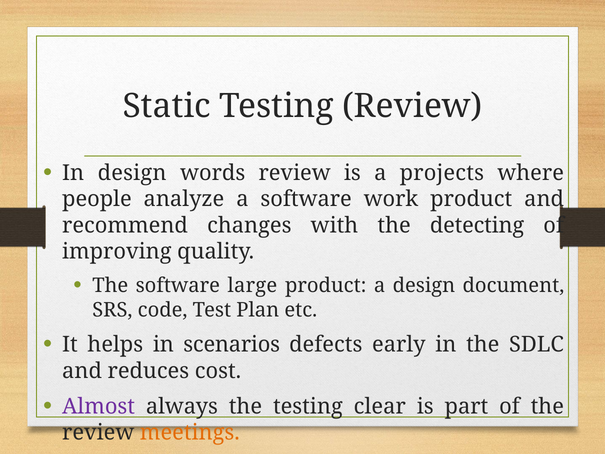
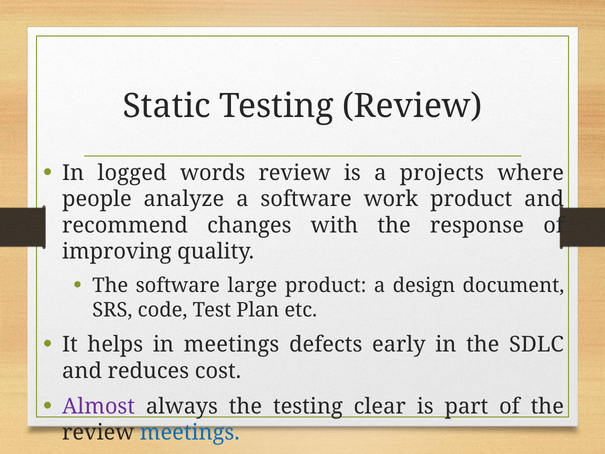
In design: design -> logged (132, 173)
detecting: detecting -> response (477, 225)
in scenarios: scenarios -> meetings (231, 344)
meetings colour: orange -> blue (190, 432)
